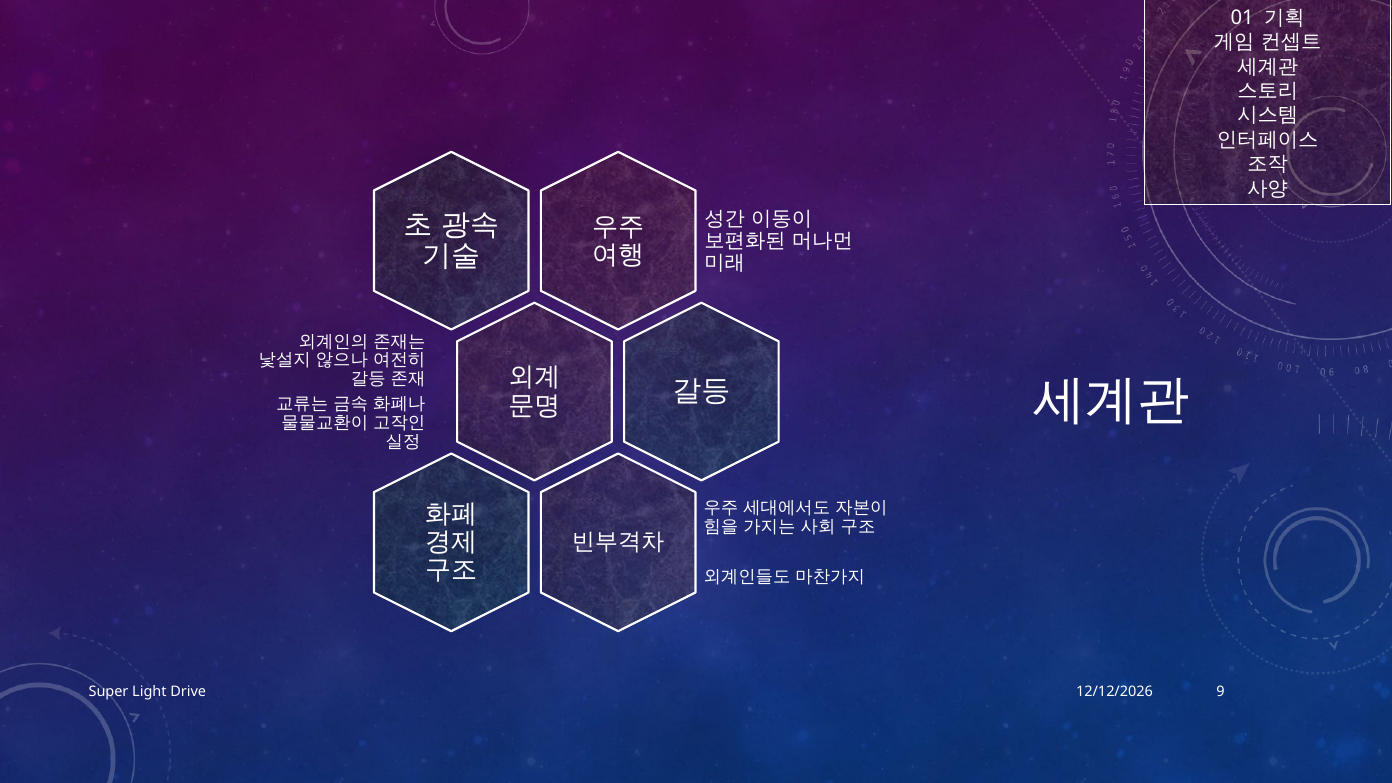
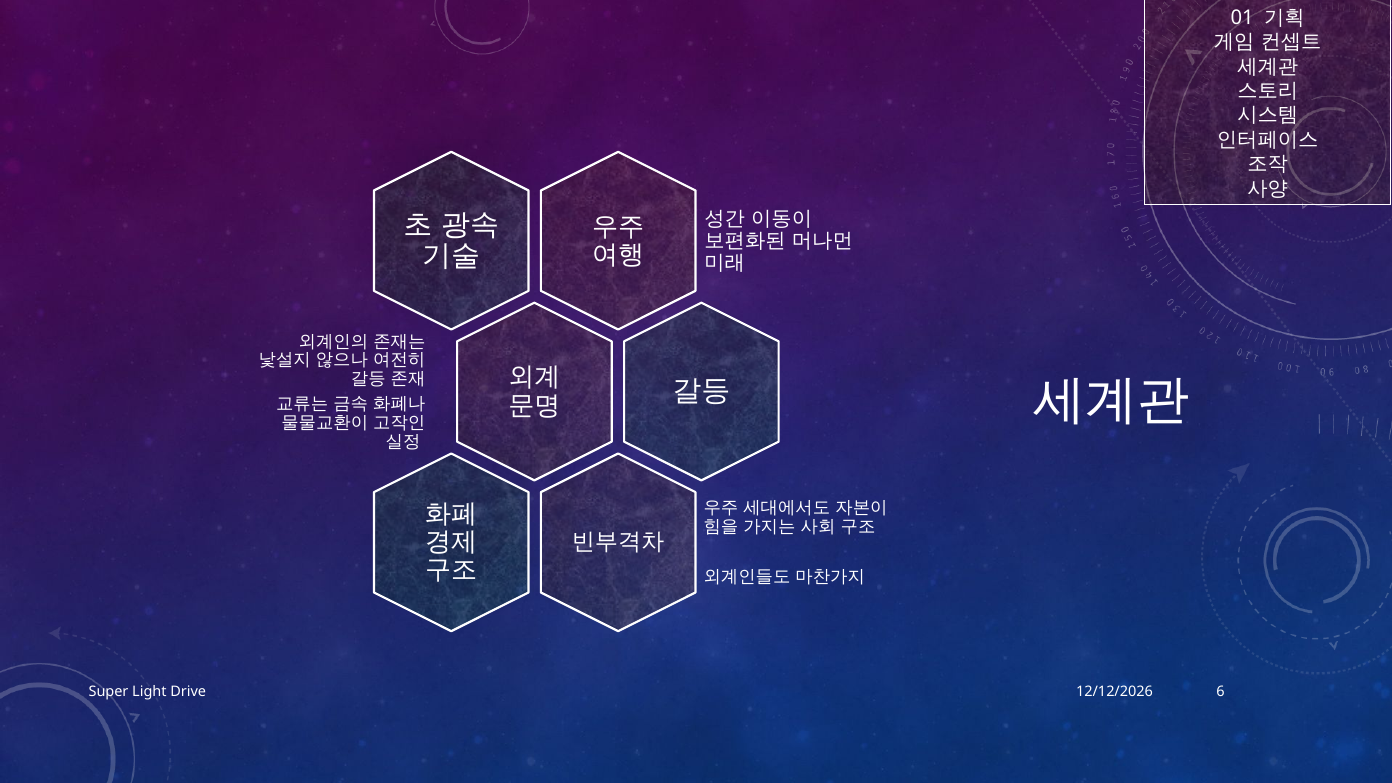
9: 9 -> 6 (1221, 692)
